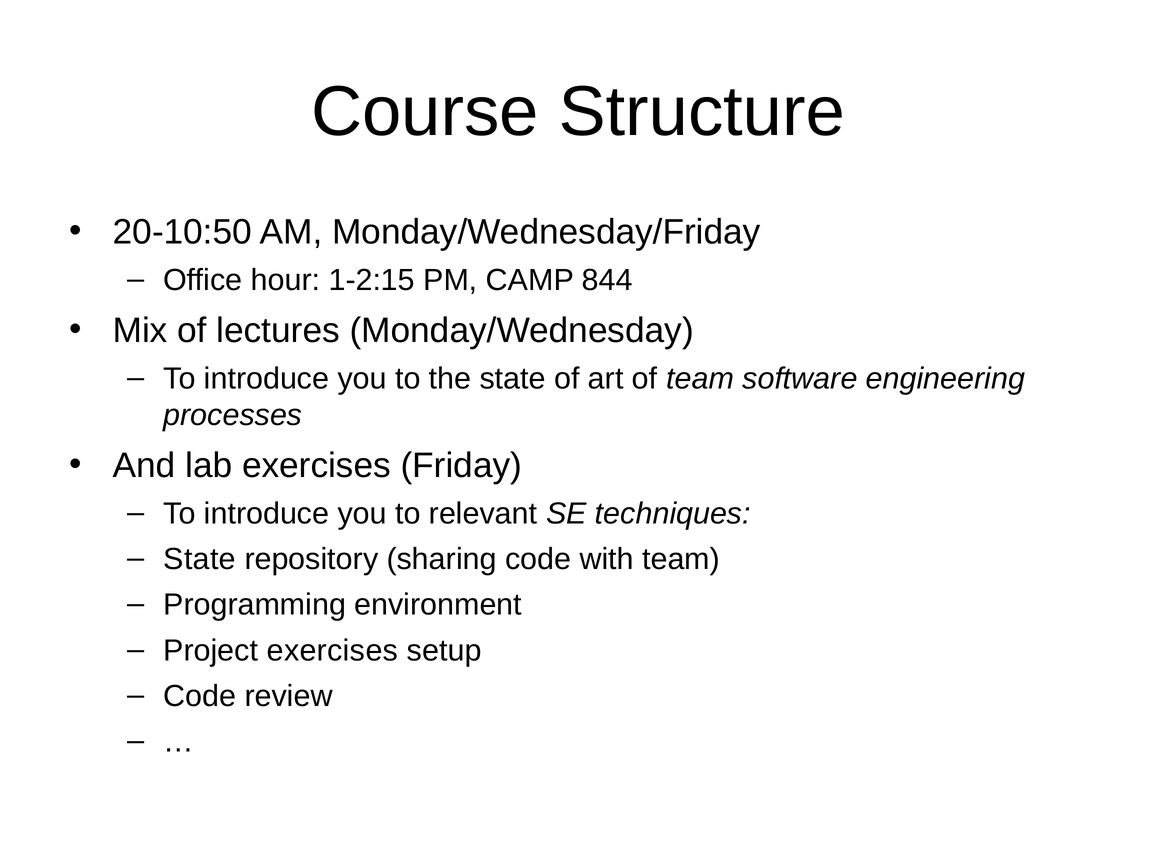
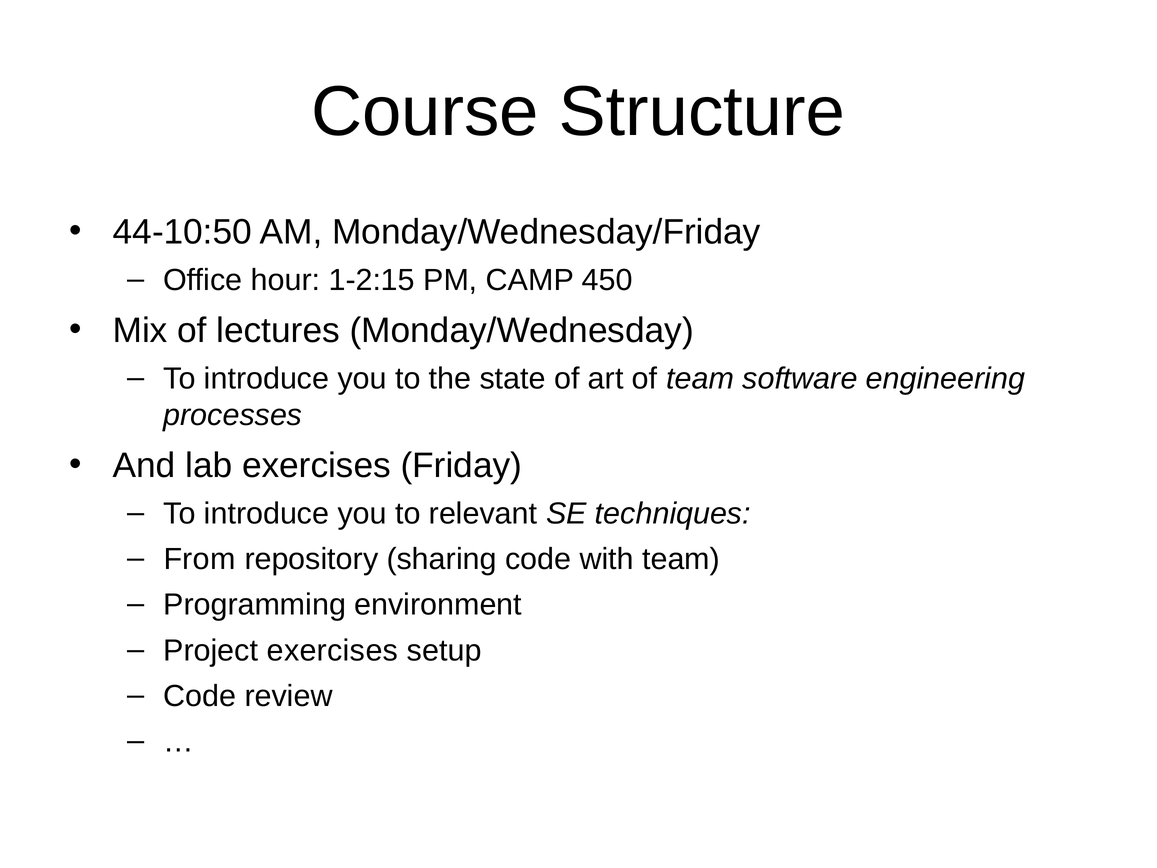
20-10:50: 20-10:50 -> 44-10:50 (182, 232)
844: 844 -> 450 (607, 280)
State: State -> From (200, 559)
